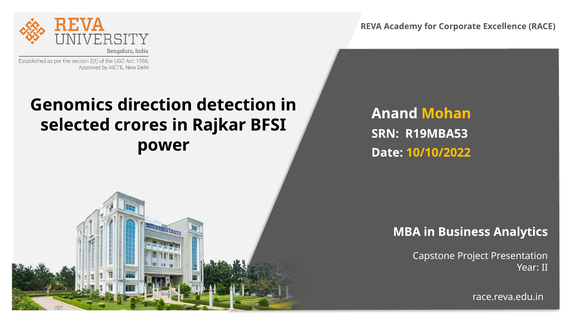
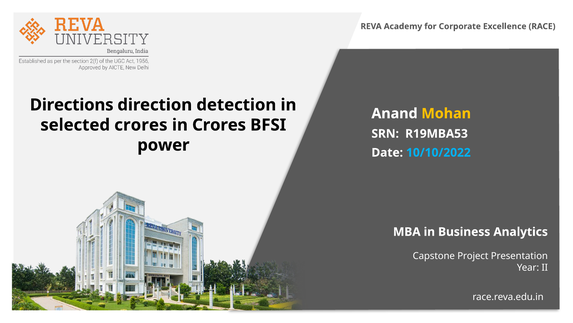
Genomics: Genomics -> Directions (72, 105)
in Rajkar: Rajkar -> Crores (219, 125)
10/10/2022 colour: yellow -> light blue (438, 152)
